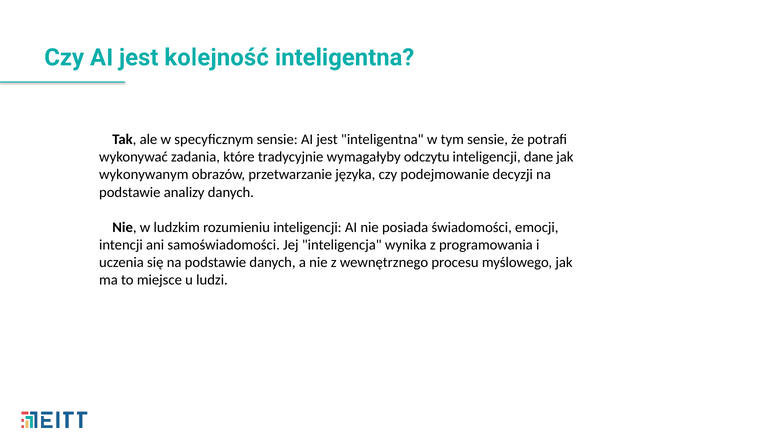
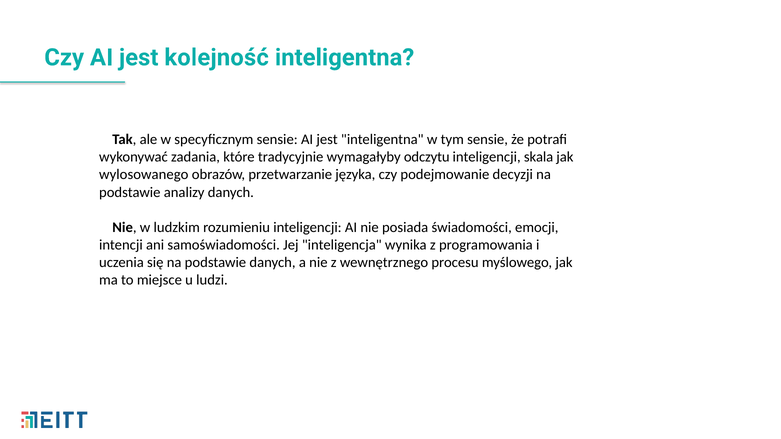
dane: dane -> skala (539, 157)
wykonywanym: wykonywanym -> wylosowanego (144, 175)
